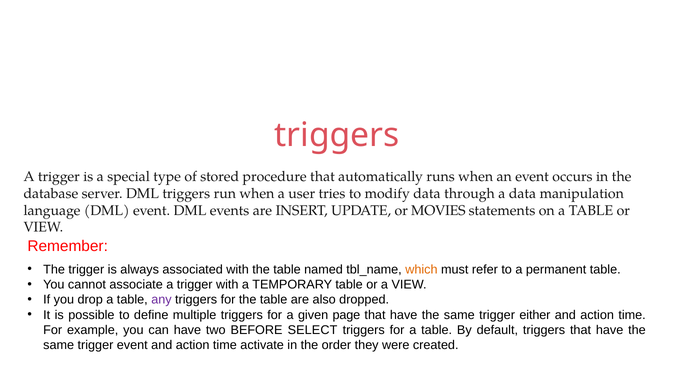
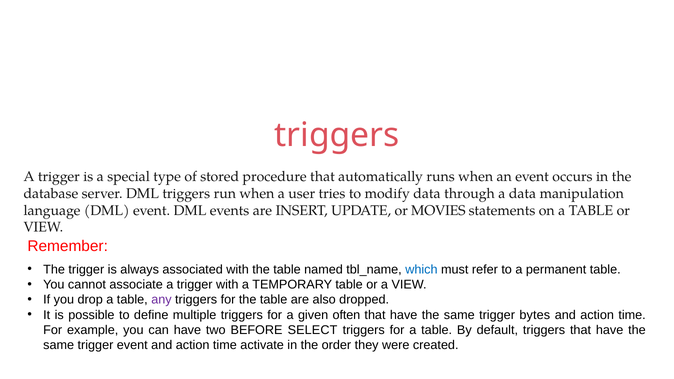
which colour: orange -> blue (421, 270)
page: page -> often (346, 315)
either: either -> bytes (535, 315)
